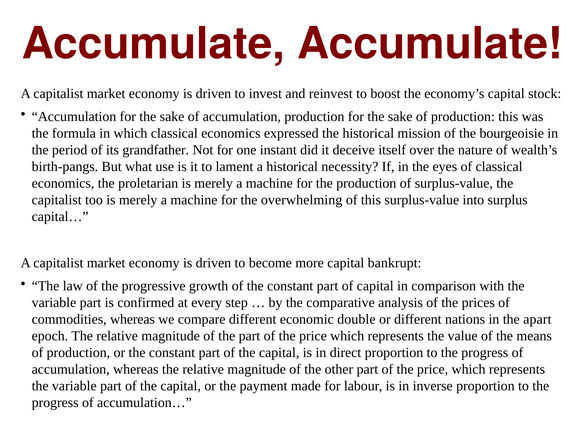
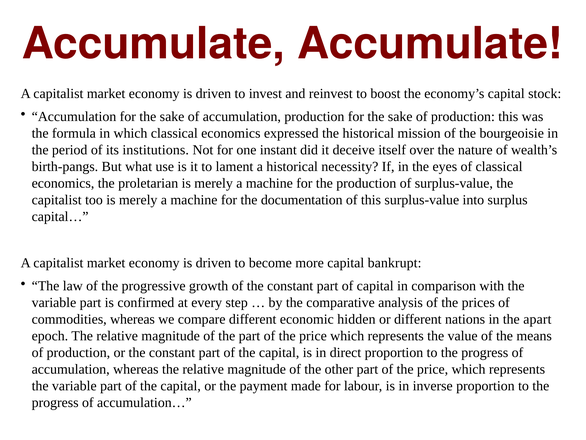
grandfather: grandfather -> institutions (156, 150)
overwhelming: overwhelming -> documentation (302, 200)
double: double -> hidden (356, 319)
